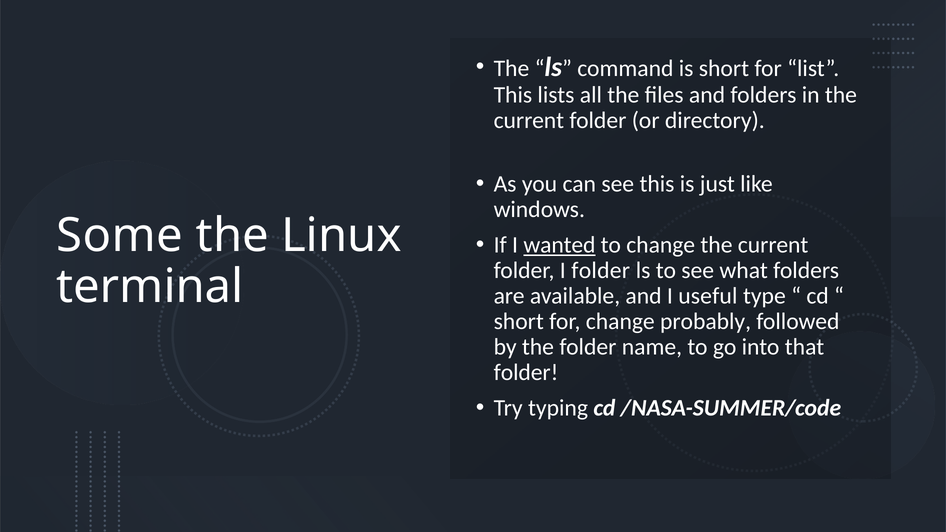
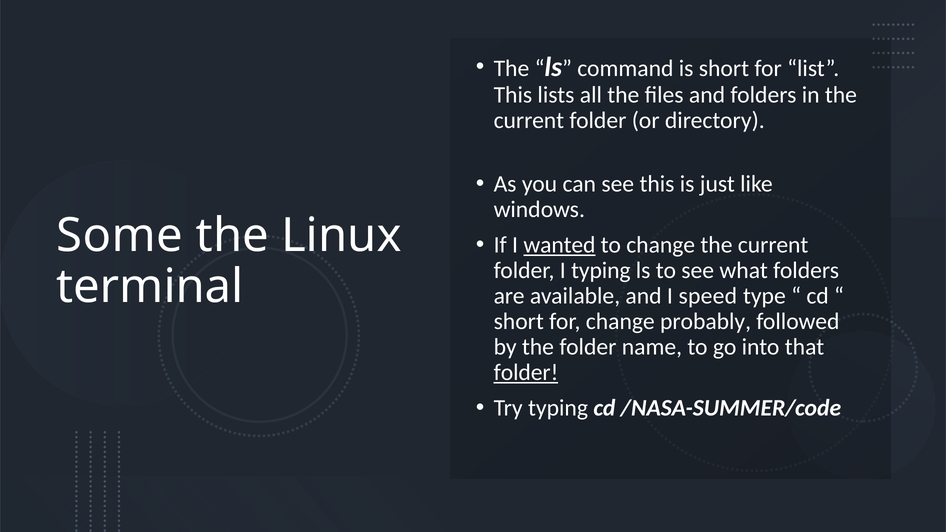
I folder: folder -> typing (601, 271)
useful: useful -> speed (708, 296)
folder underline: none -> present (526, 373)
